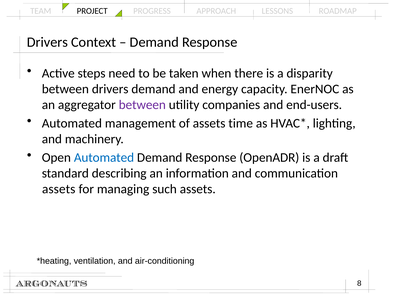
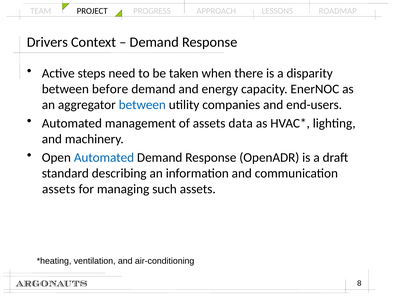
between drivers: drivers -> before (110, 89)
between colour: purple -> blue (142, 105)
time: time -> data (241, 123)
